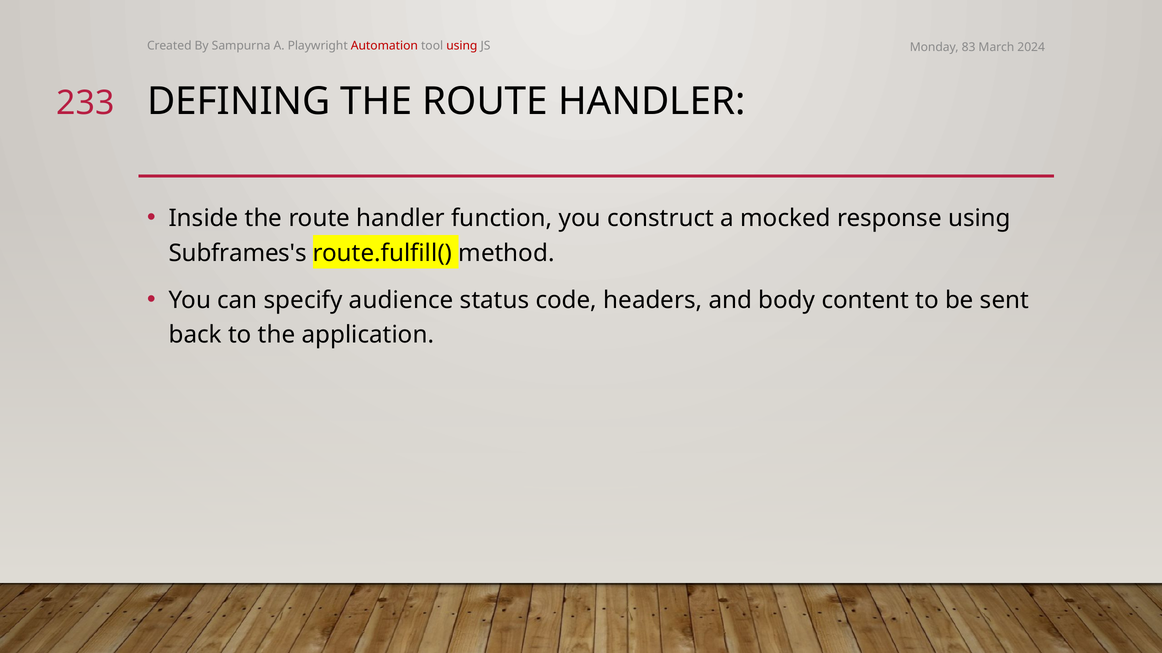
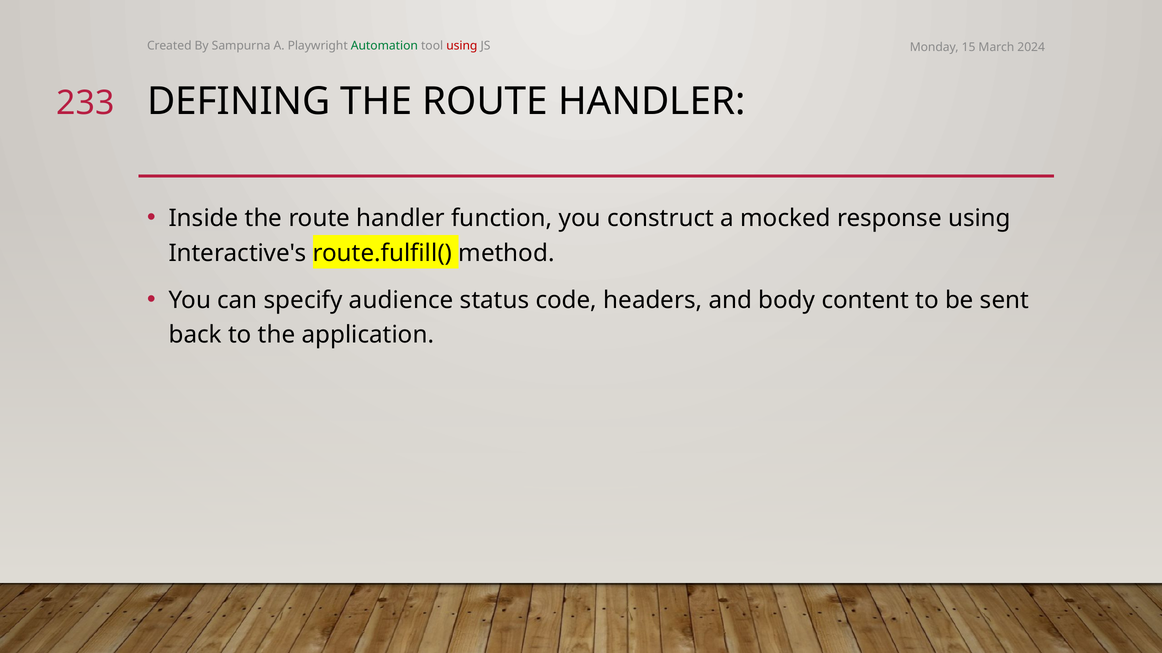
Automation colour: red -> green (384, 46)
83: 83 -> 15 (969, 47)
Subframes's: Subframes's -> Interactive's (238, 253)
